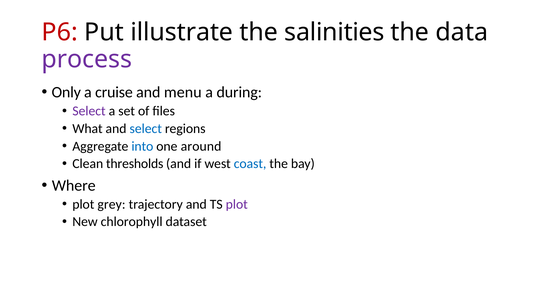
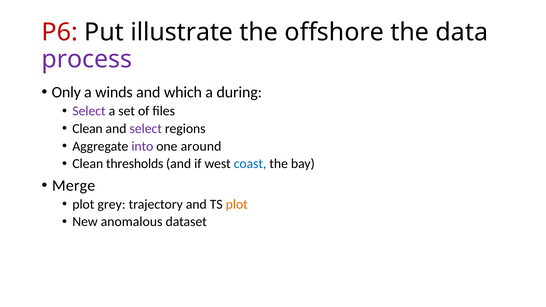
salinities: salinities -> offshore (334, 32)
cruise: cruise -> winds (114, 92)
menu: menu -> which (183, 92)
What: What -> Clean (87, 129)
select colour: blue -> purple (146, 129)
into colour: blue -> purple (142, 146)
Where: Where -> Merge (74, 185)
plot colour: purple -> orange (237, 204)
chlorophyll: chlorophyll -> anomalous (132, 222)
